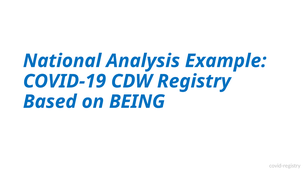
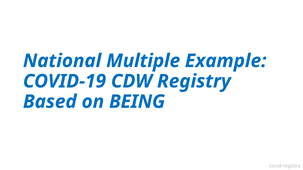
Analysis: Analysis -> Multiple (143, 61)
